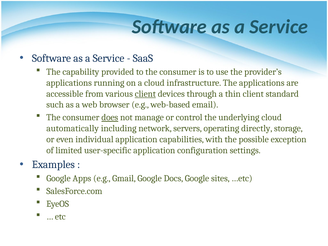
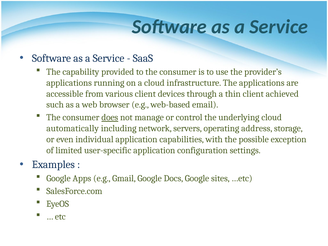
client underline: present -> none (145, 94)
standard: standard -> achieved (282, 94)
directly: directly -> address (257, 128)
